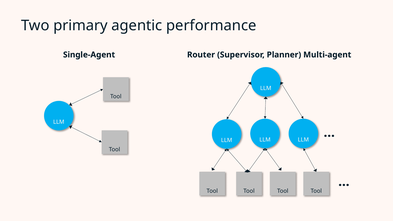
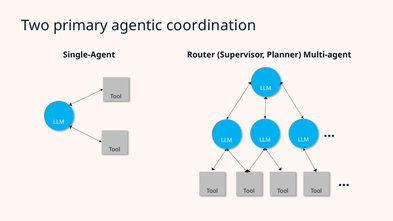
performance: performance -> coordination (211, 26)
